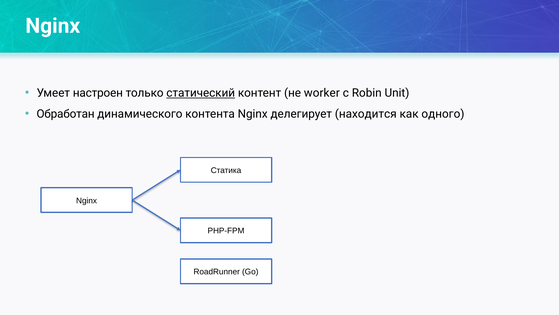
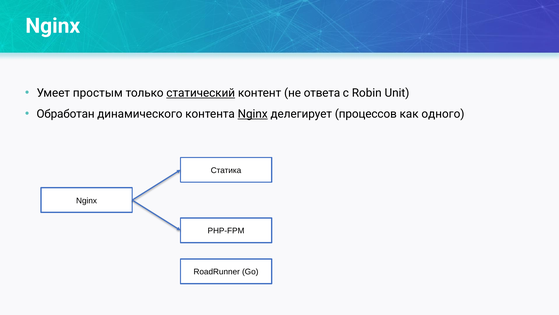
настроен: настроен -> простым (98, 93)
worker: worker -> ответа (322, 93)
Nginx underline: none -> present (253, 114)
находится: находится -> процессов (366, 114)
